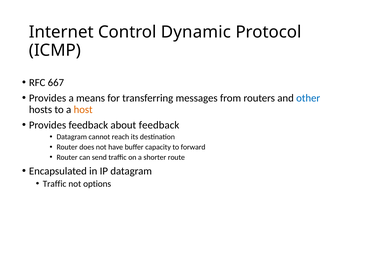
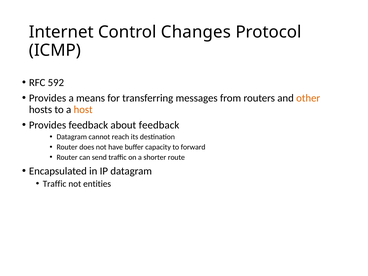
Dynamic: Dynamic -> Changes (196, 32)
667: 667 -> 592 (56, 83)
other colour: blue -> orange (308, 98)
options: options -> entities (97, 184)
